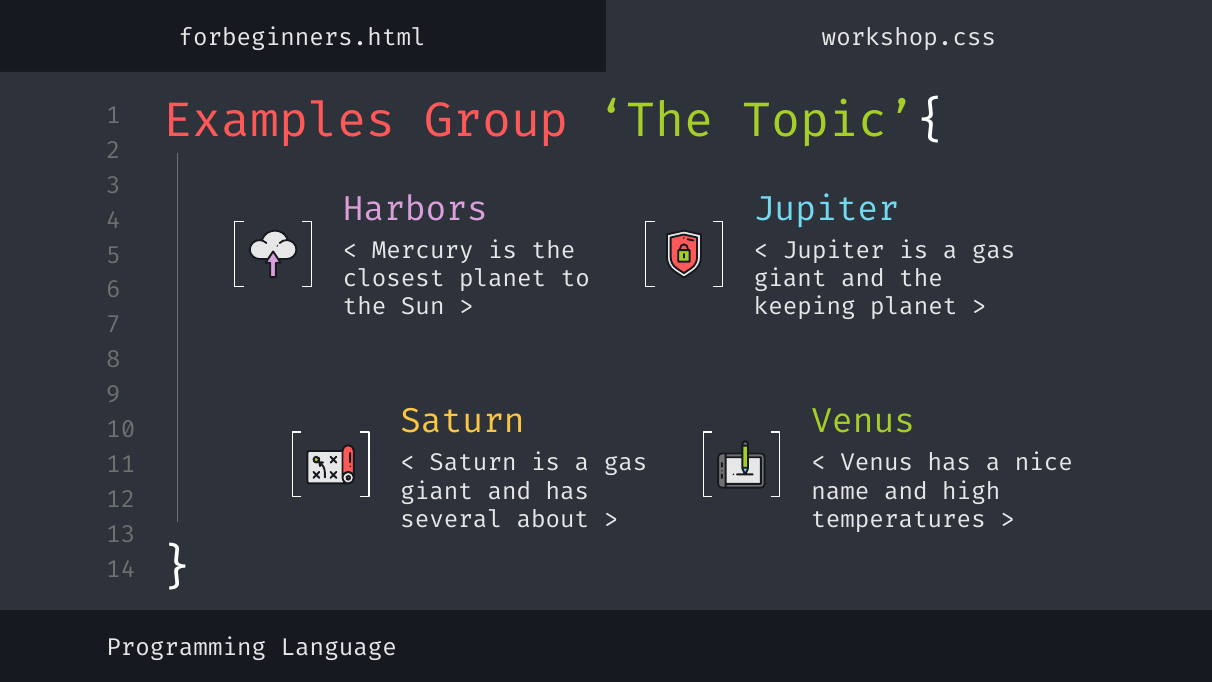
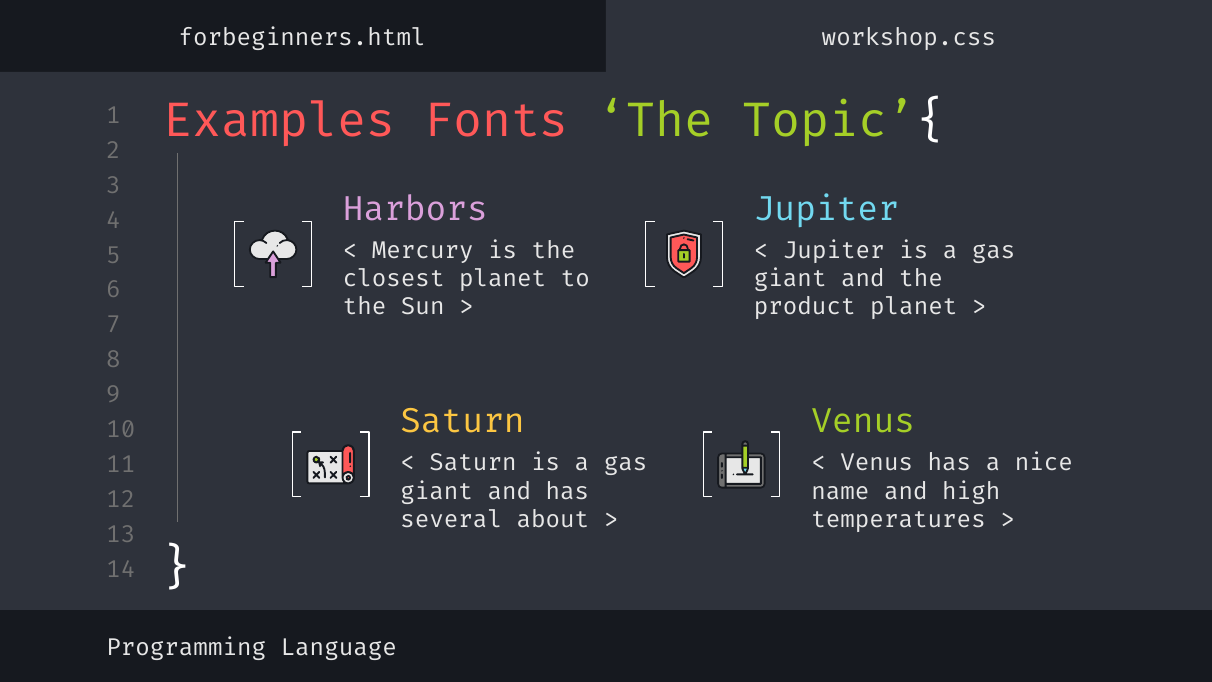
Group: Group -> Fonts (497, 121)
keeping: keeping -> product (805, 307)
